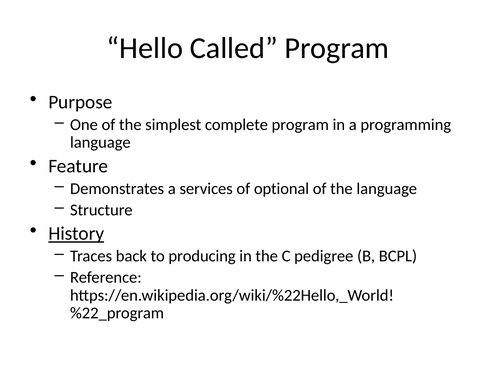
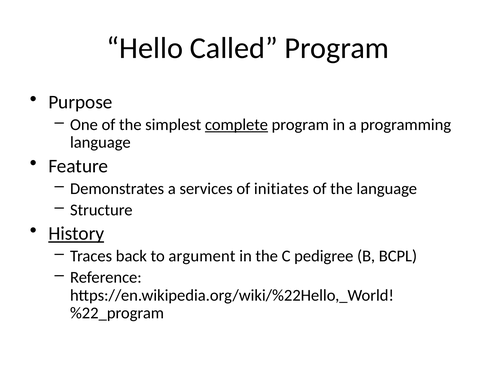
complete underline: none -> present (236, 125)
optional: optional -> initiates (281, 189)
producing: producing -> argument (202, 256)
